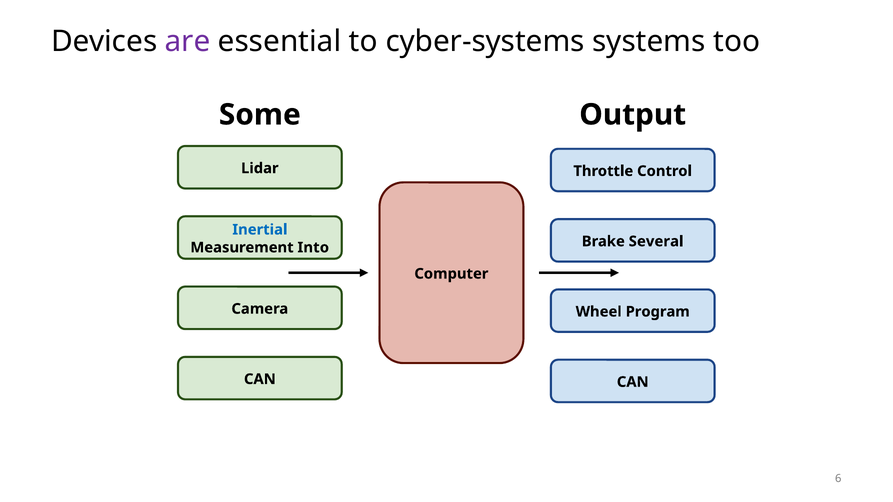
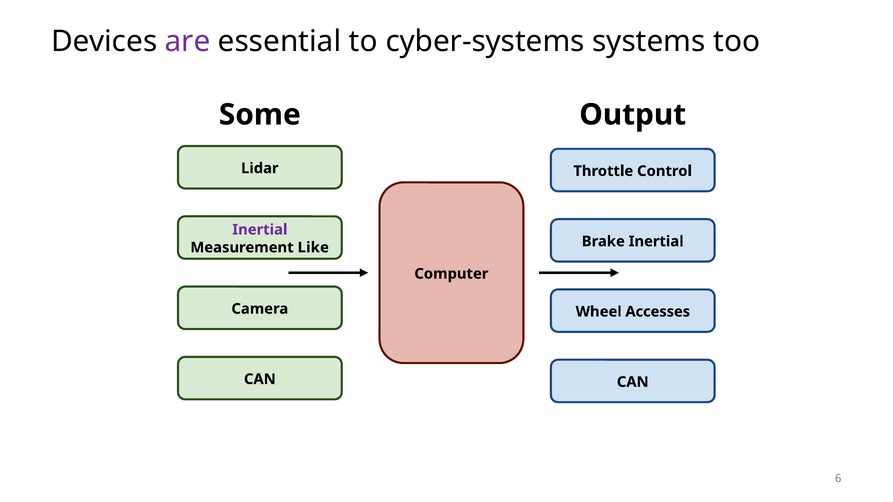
Inertial colour: blue -> purple (260, 230)
Brake Several: Several -> Inertial (656, 242)
Into: Into -> Like (313, 248)
Program: Program -> Accesses (658, 312)
